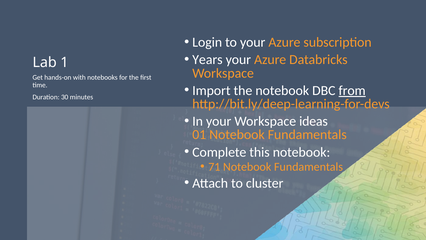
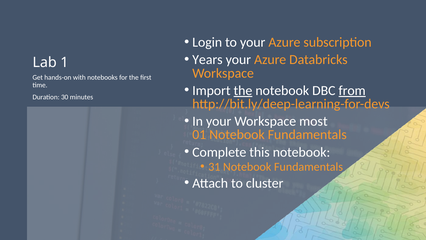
the underline: none -> present (243, 90)
ideas: ideas -> most (313, 121)
71: 71 -> 31 (214, 166)
